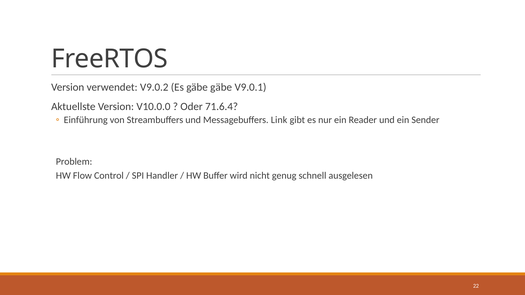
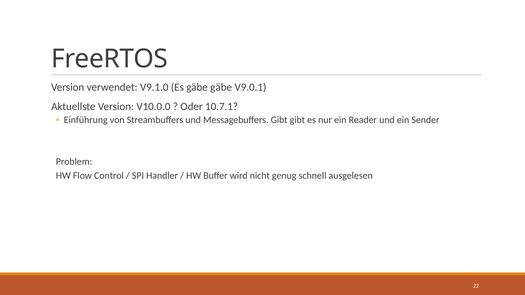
V9.0.2: V9.0.2 -> V9.1.0 (154, 87)
71.6.4: 71.6.4 -> 10.7.1 (222, 107)
Messagebuffers Link: Link -> Gibt (279, 120)
